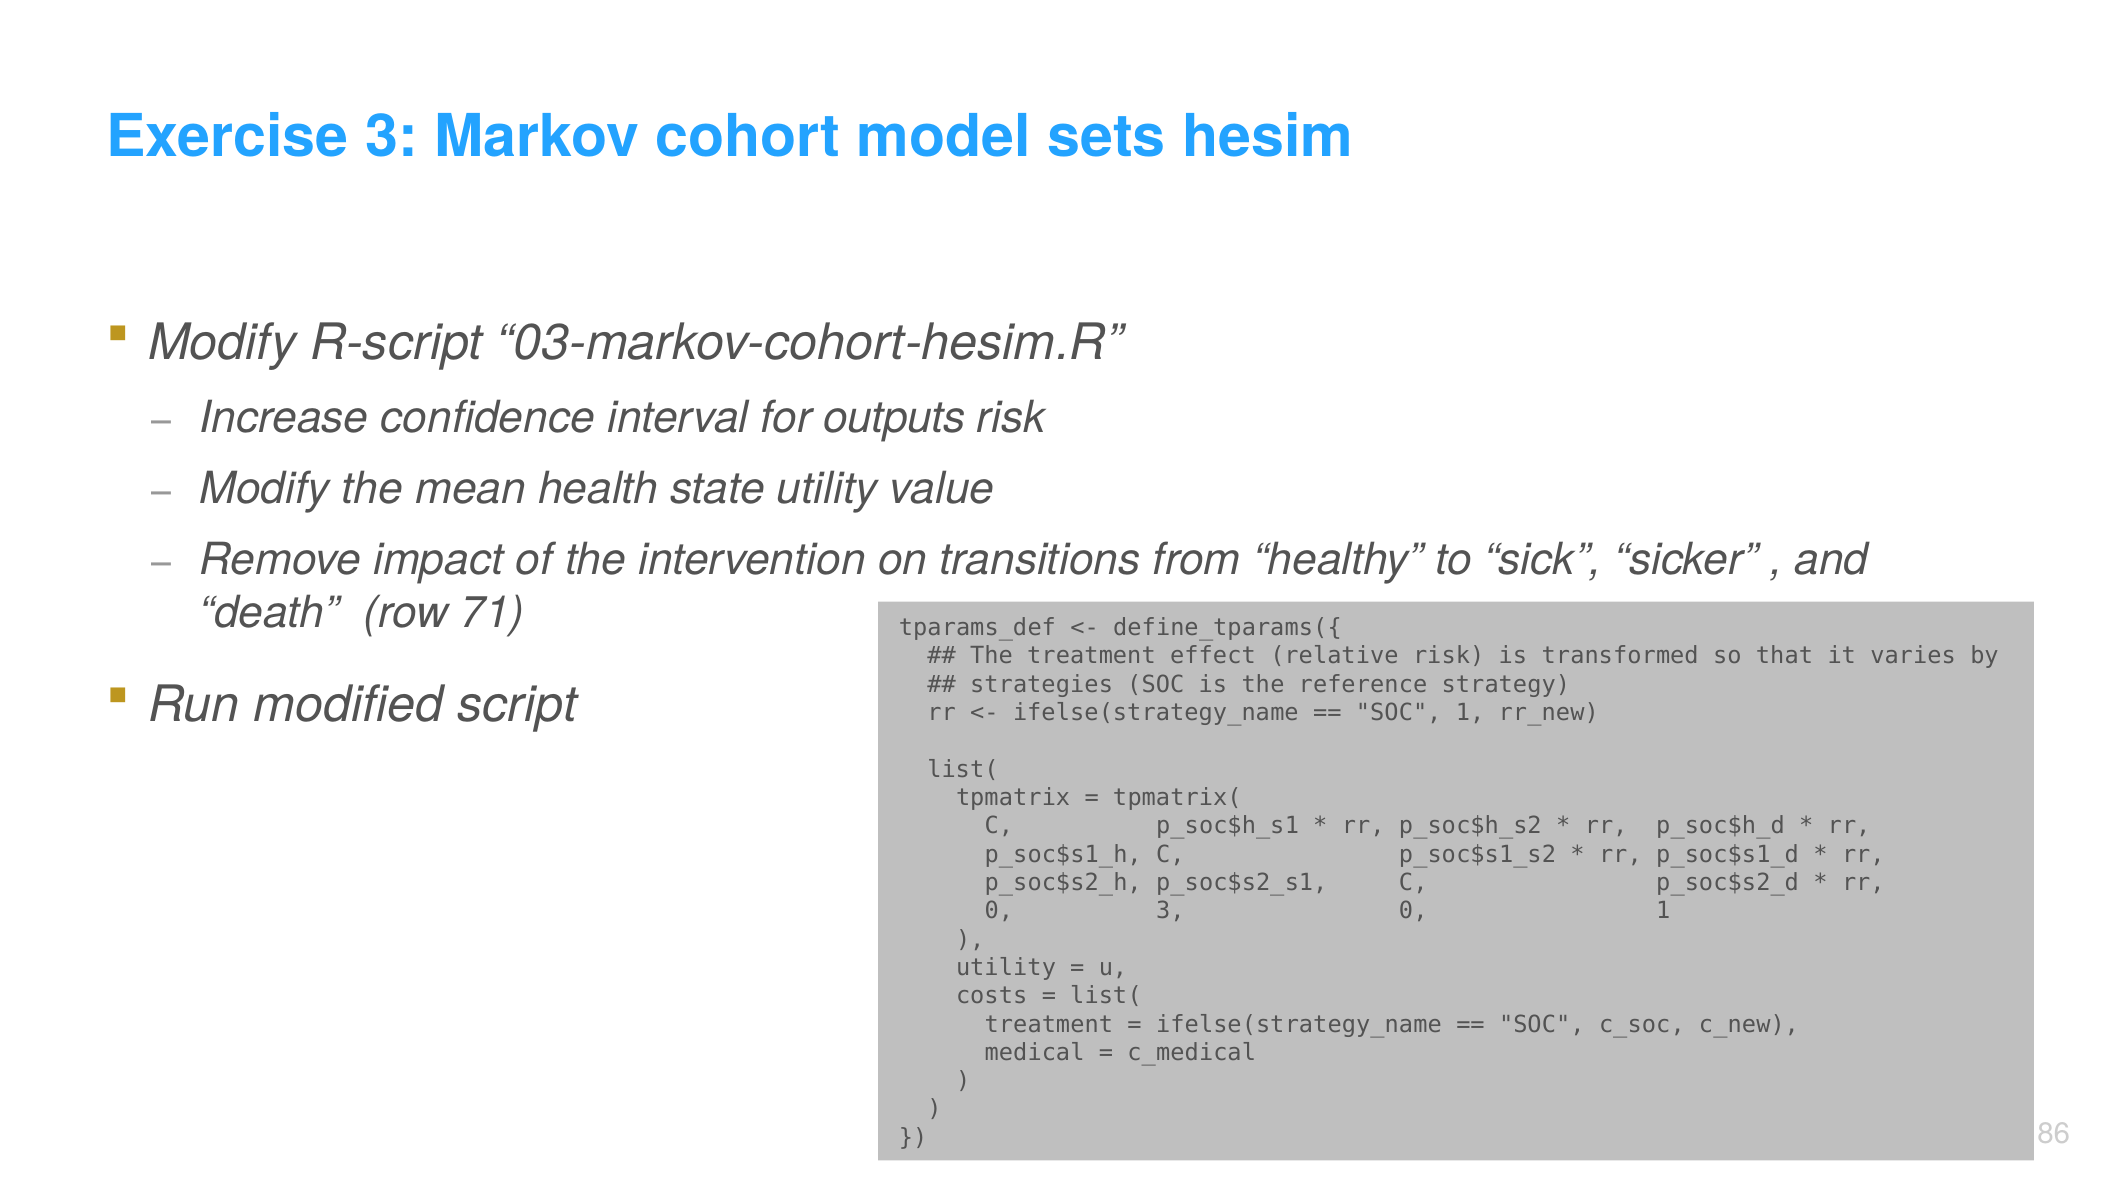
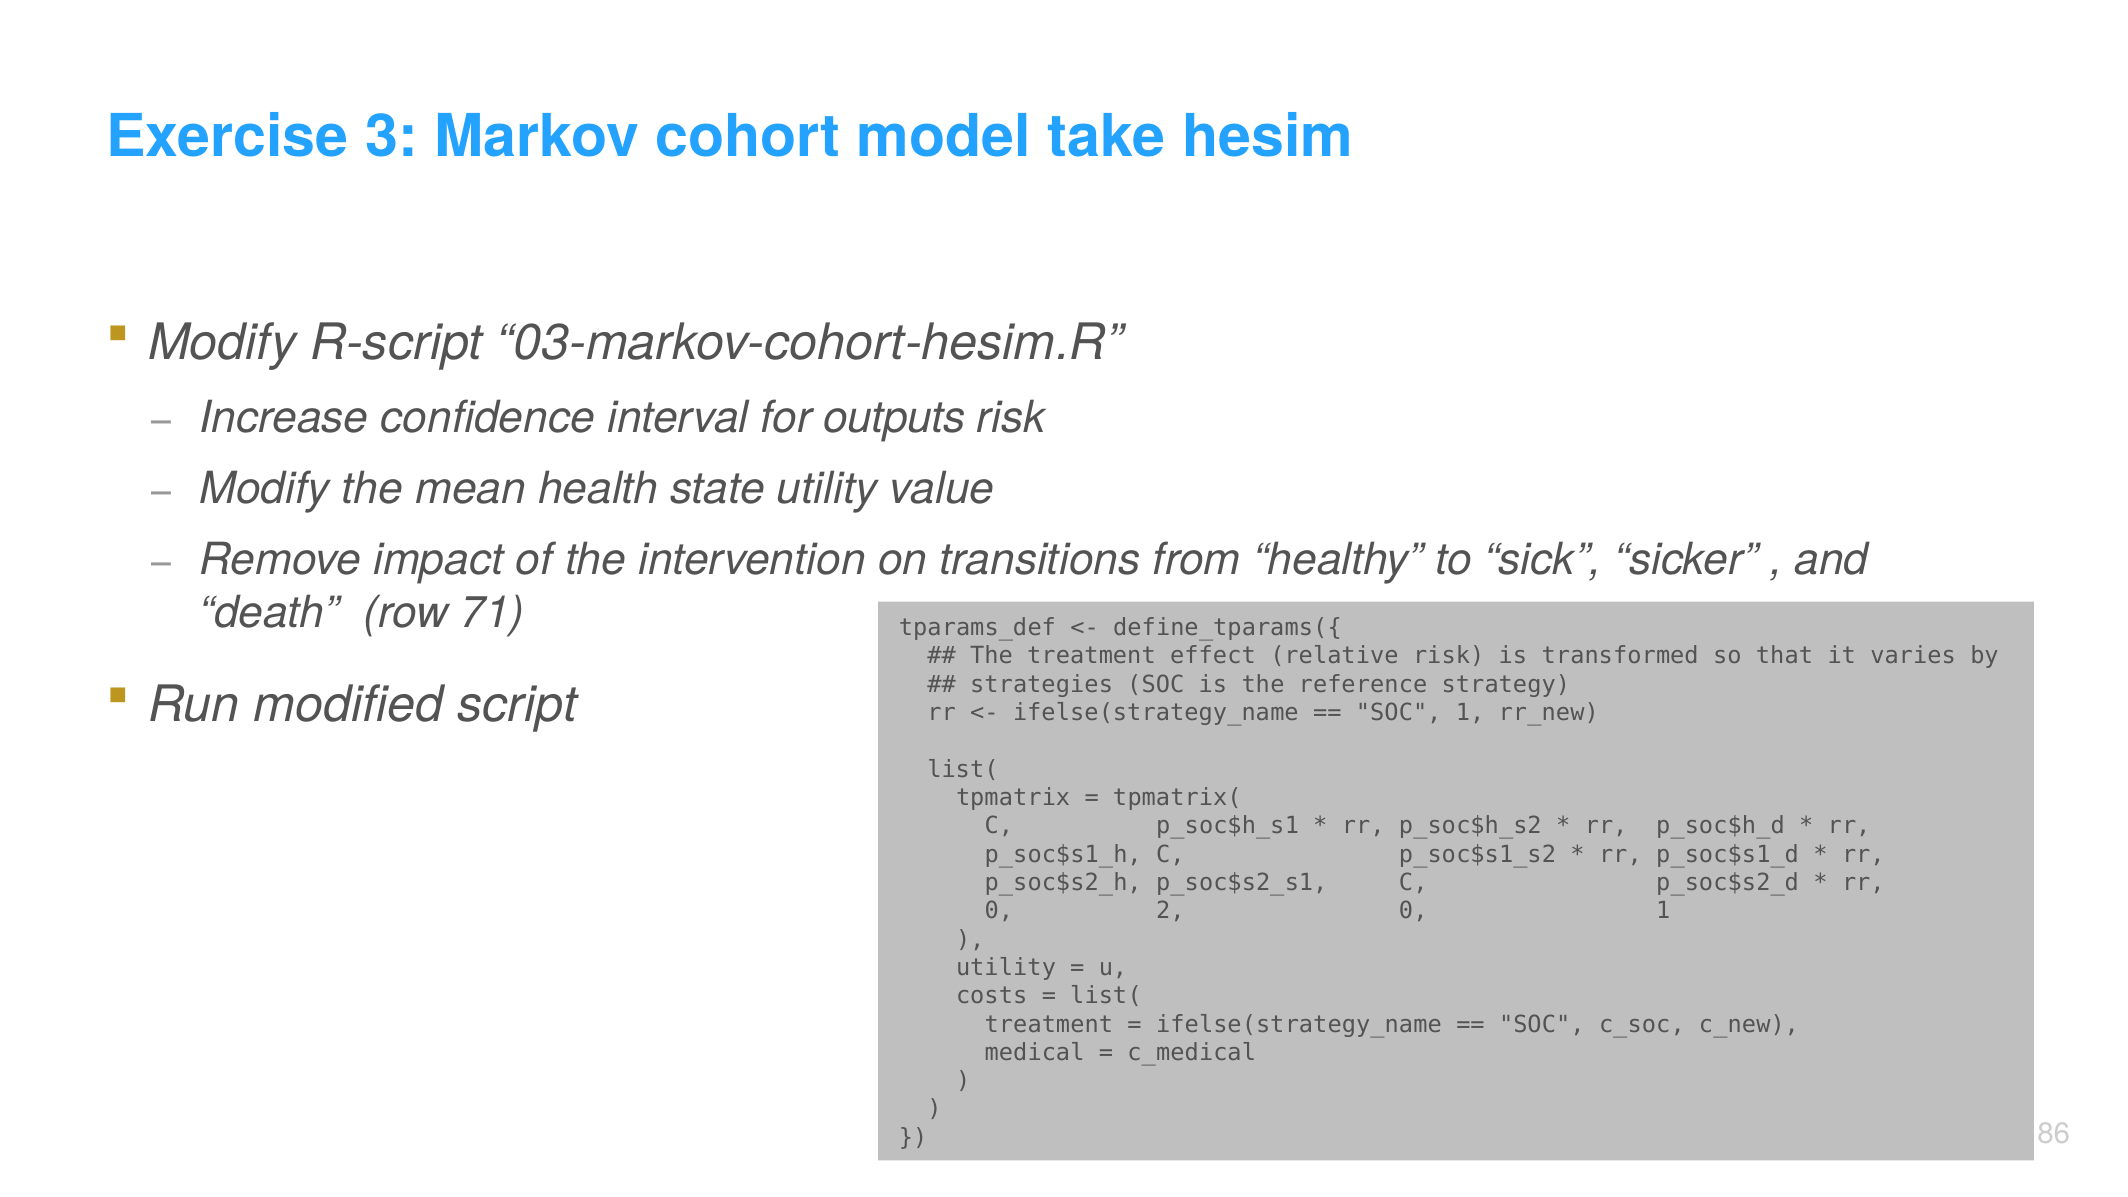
sets: sets -> take (1107, 137)
0 3: 3 -> 2 (1170, 911)
